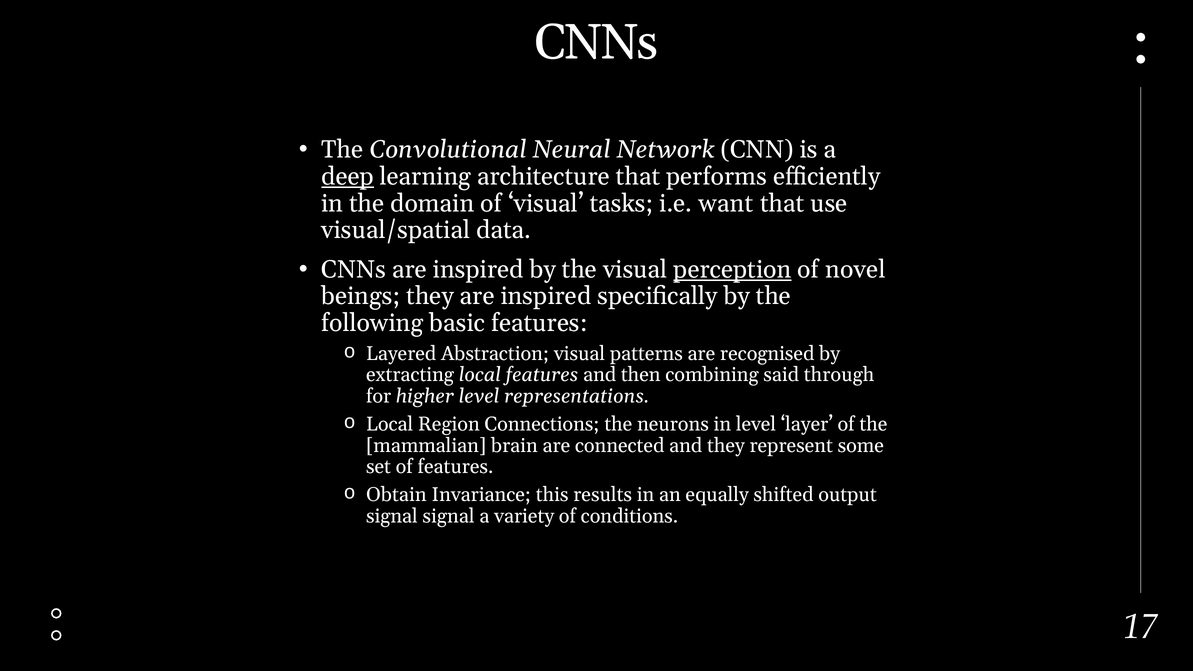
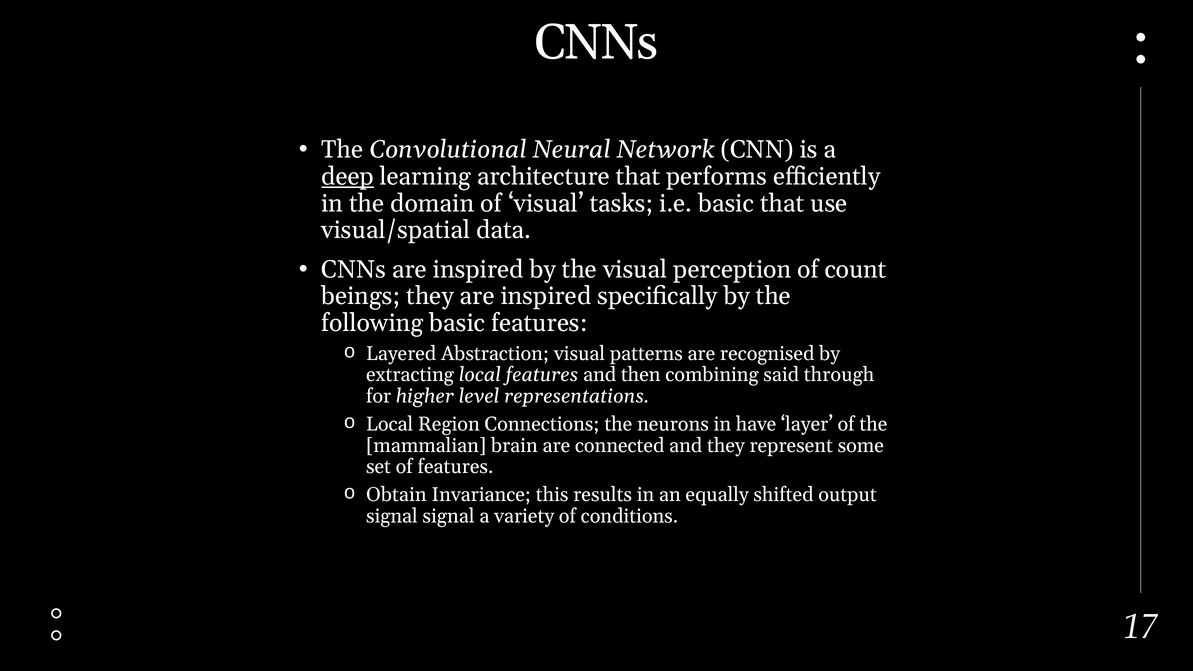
i.e want: want -> basic (726, 203)
perception underline: present -> none (732, 269)
novel: novel -> count (856, 269)
in level: level -> have (756, 424)
